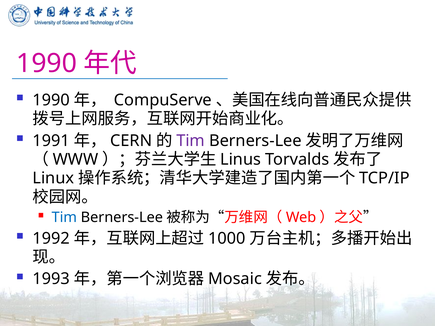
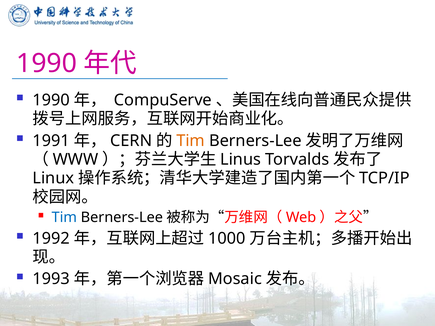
Tim colour: purple -> orange (191, 141)
